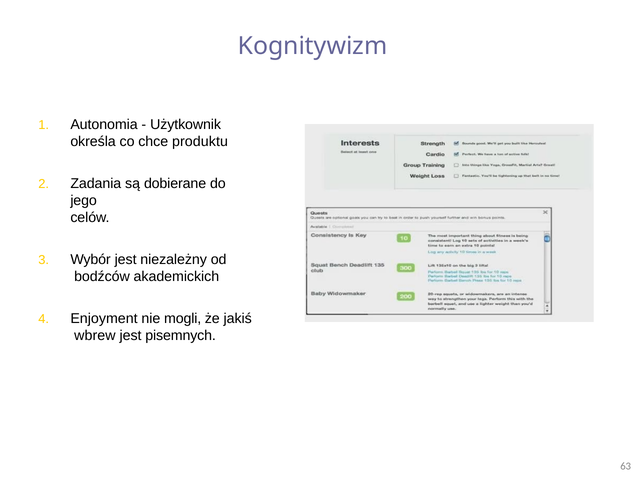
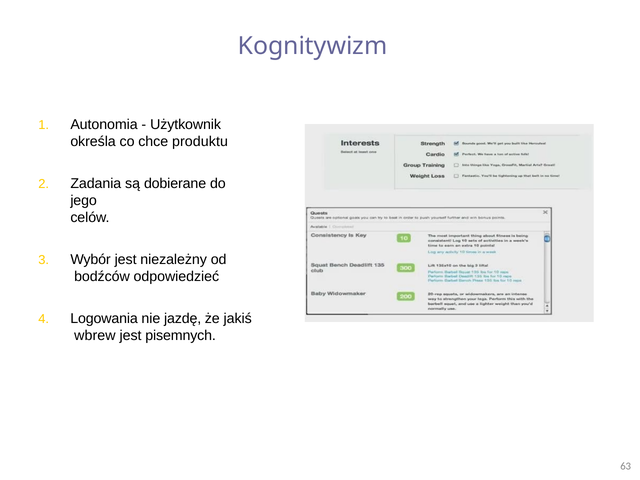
akademickich: akademickich -> odpowiedzieć (176, 277)
Enjoyment: Enjoyment -> Logowania (104, 319)
mogli: mogli -> jazdę (183, 319)
